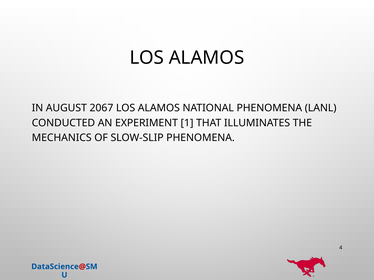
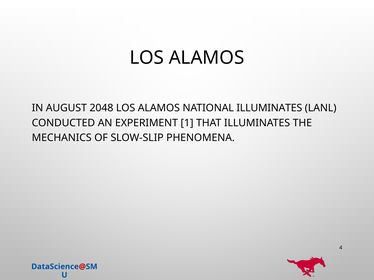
2067: 2067 -> 2048 (101, 108)
NATIONAL PHENOMENA: PHENOMENA -> ILLUMINATES (269, 108)
